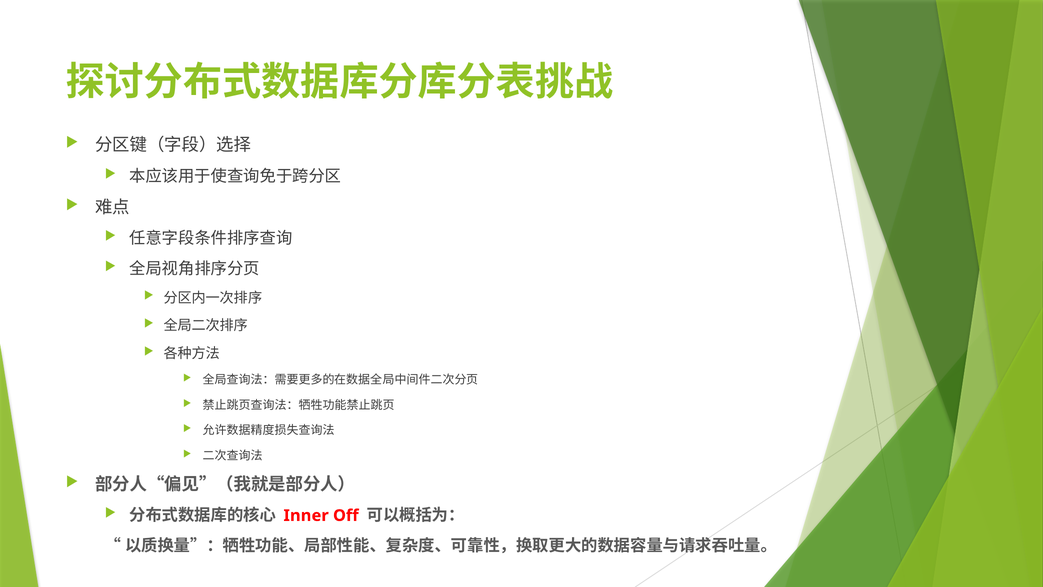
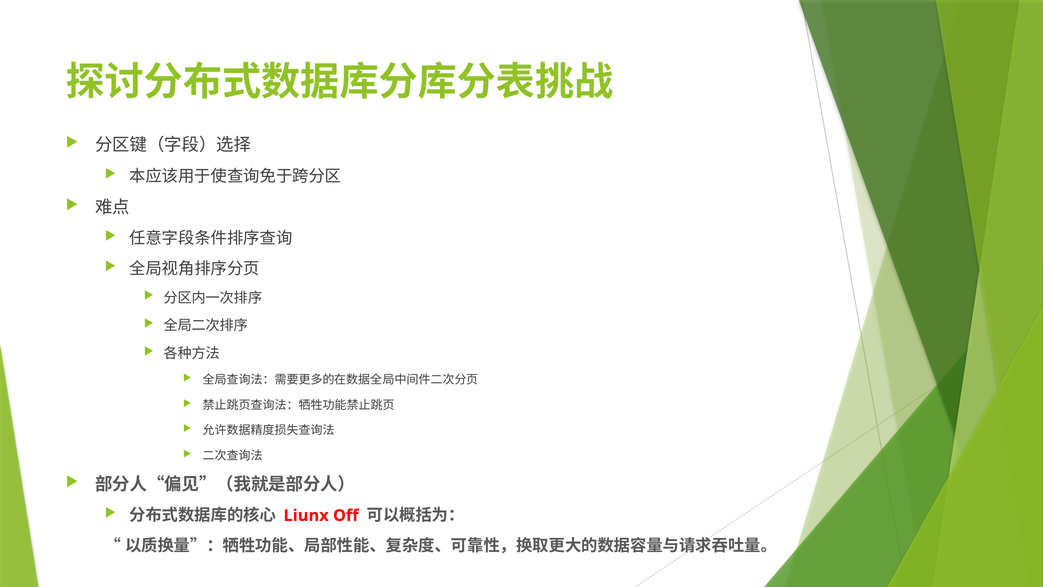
Inner: Inner -> Liunx (306, 515)
